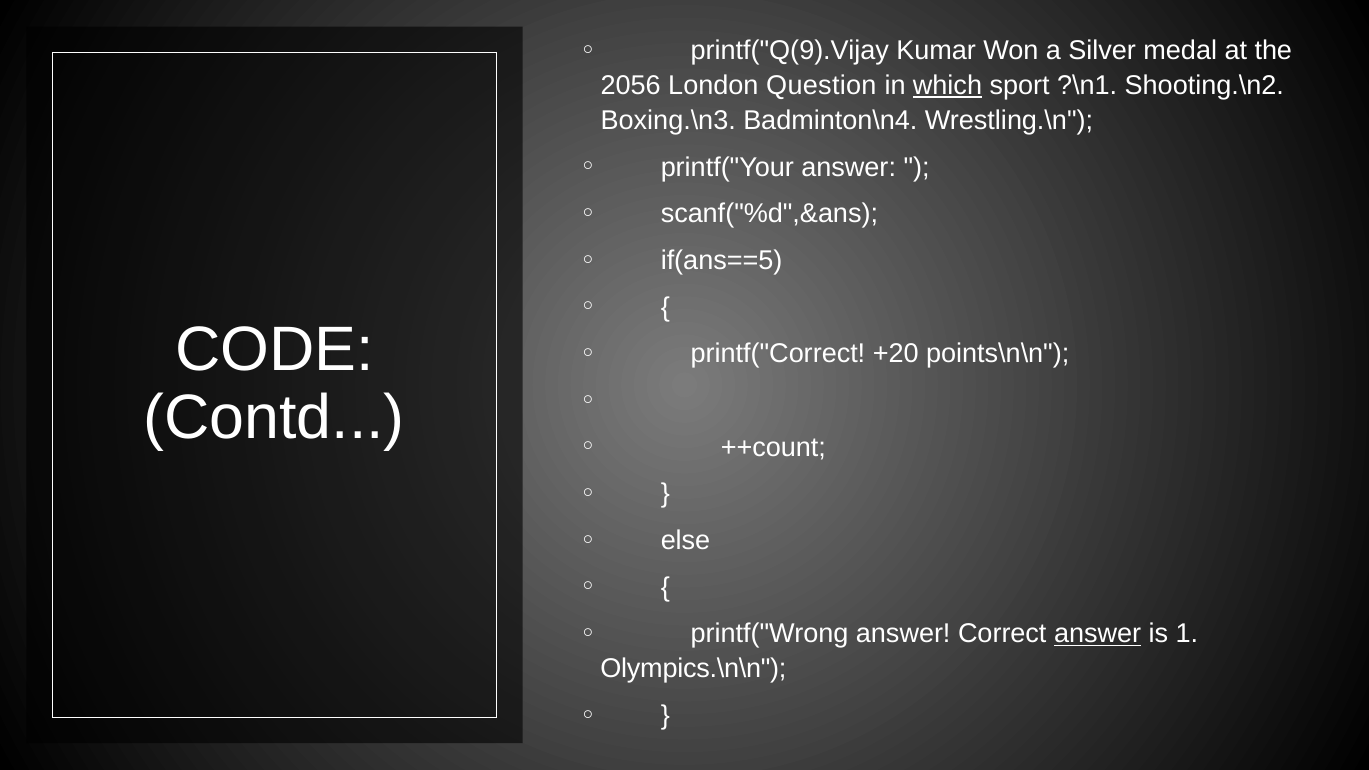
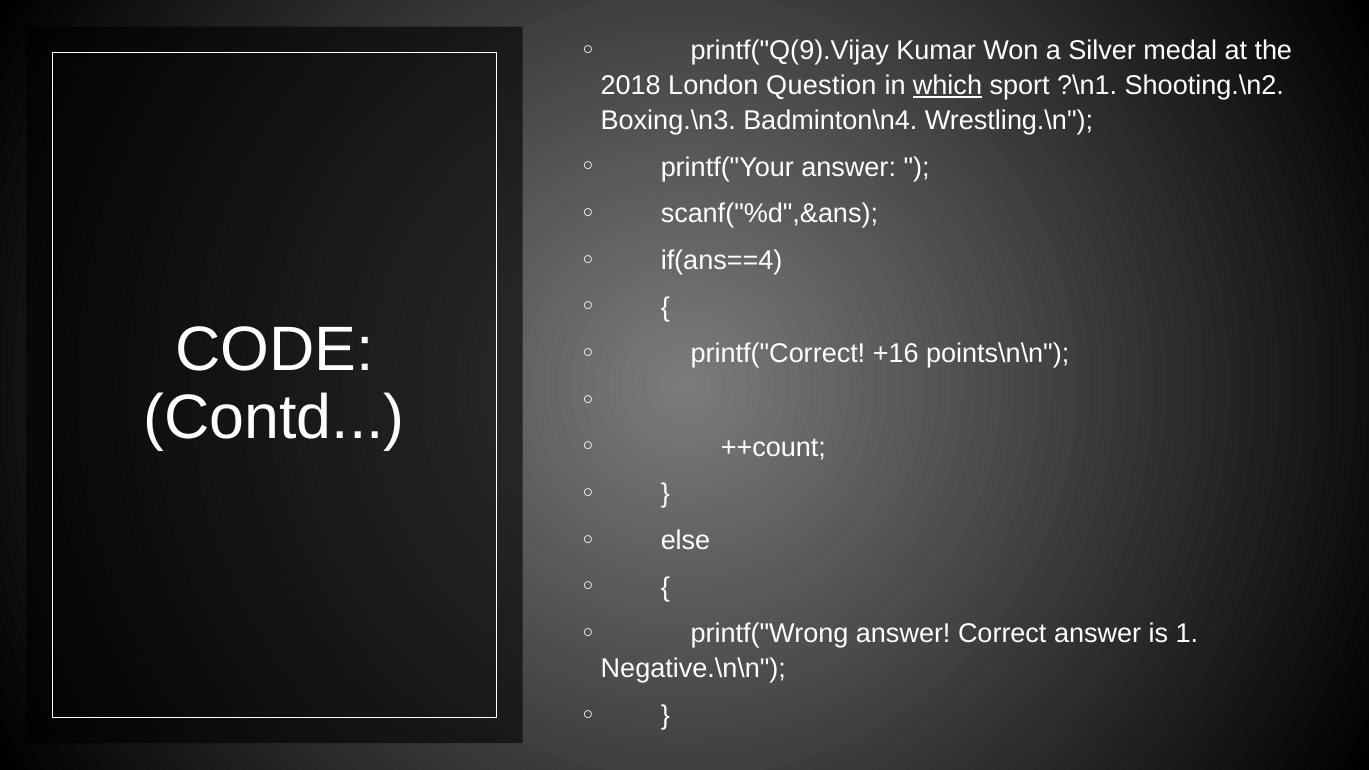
2056: 2056 -> 2018 (631, 86)
if(ans==5: if(ans==5 -> if(ans==4 (722, 261)
+20: +20 -> +16 (896, 354)
answer underline: present -> none (1098, 634)
Olympics.\n\n: Olympics.\n\n -> Negative.\n\n (693, 669)
